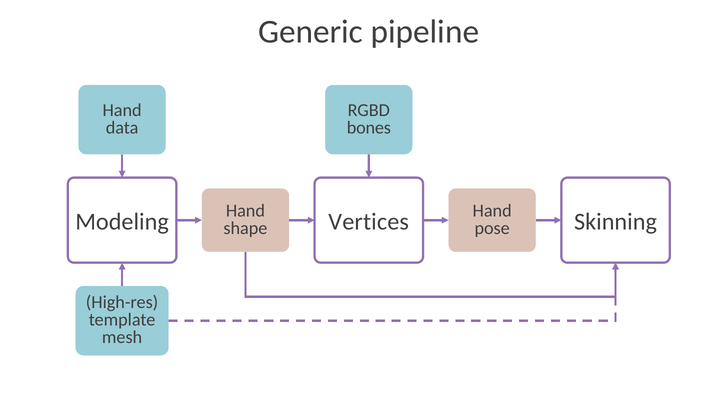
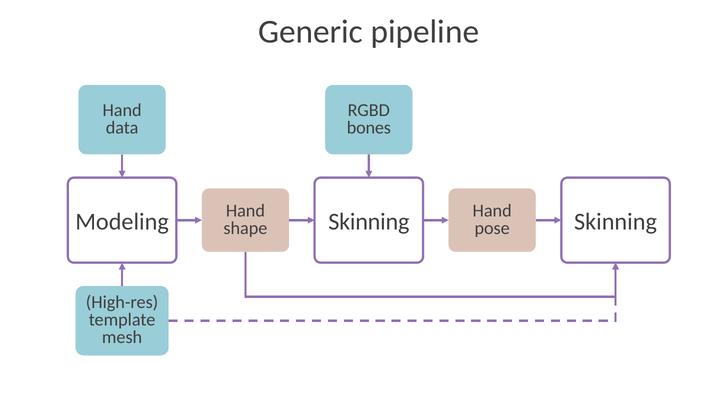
Modeling Vertices: Vertices -> Skinning (369, 222)
